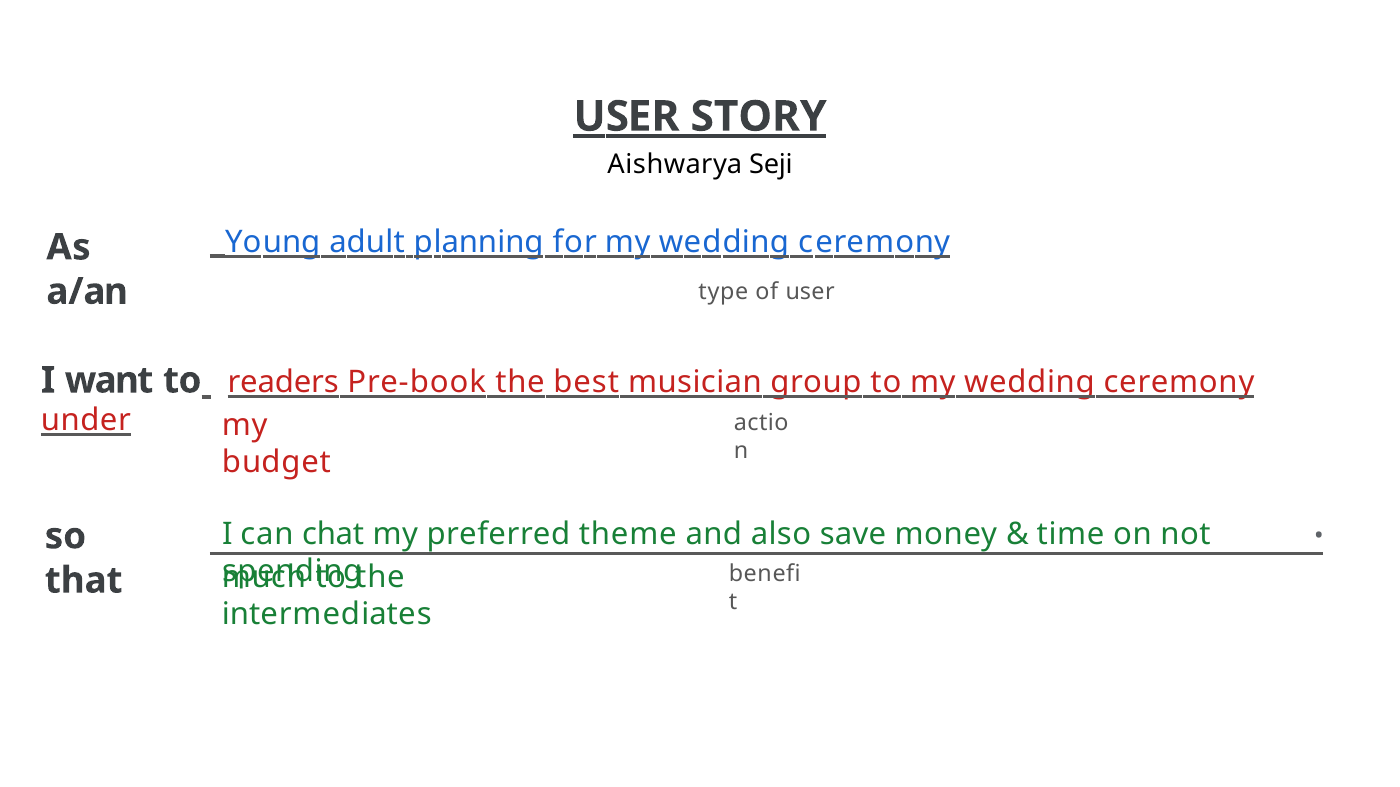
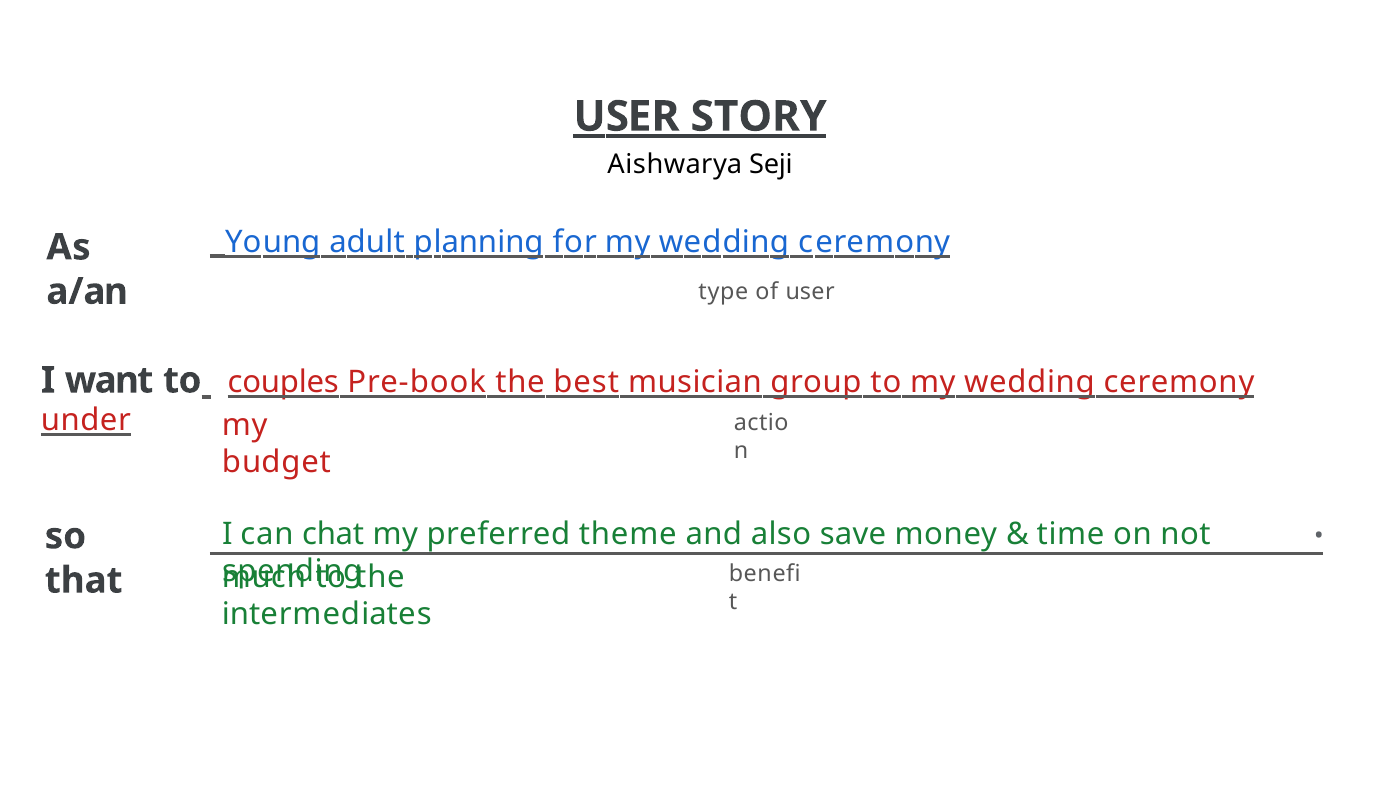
readers: readers -> couples (283, 383)
